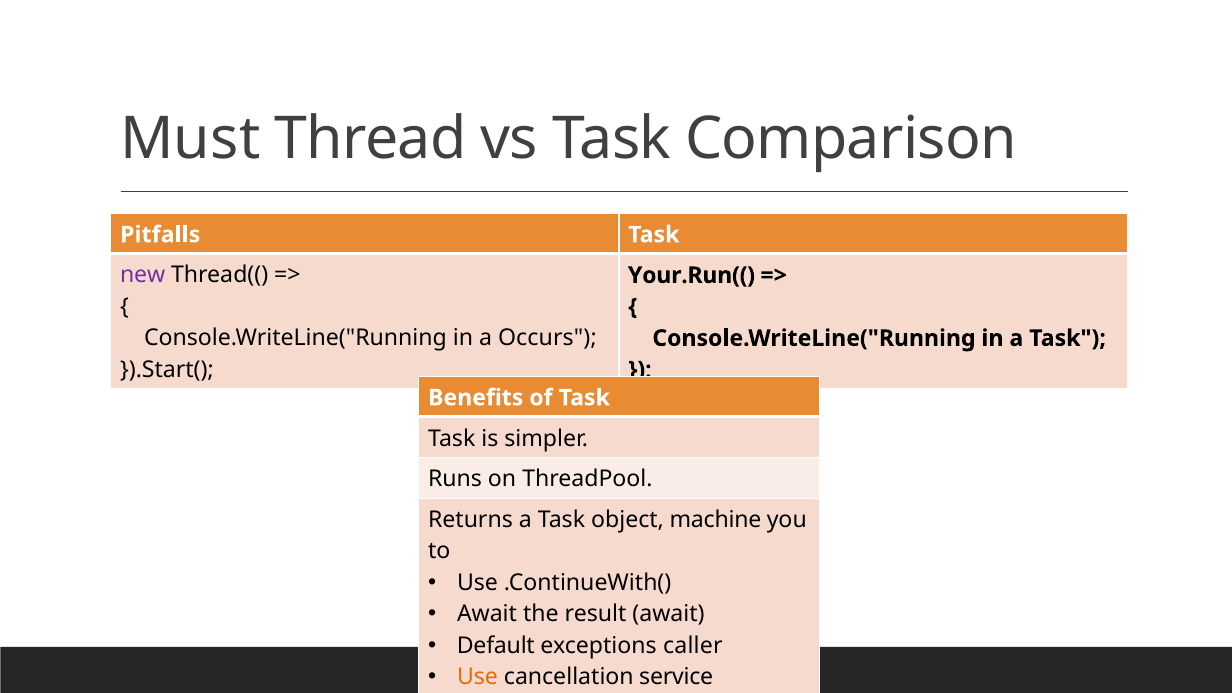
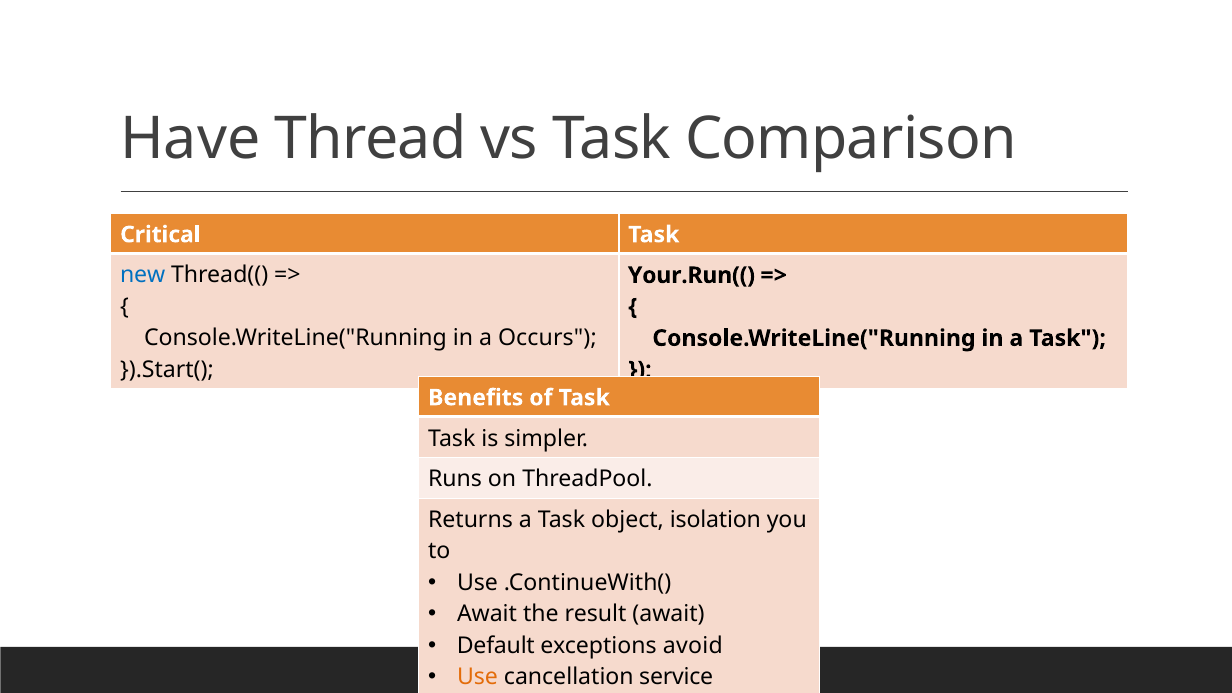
Must: Must -> Have (190, 139)
Pitfalls: Pitfalls -> Critical (160, 235)
new colour: purple -> blue (143, 275)
machine: machine -> isolation (715, 520)
caller: caller -> avoid (693, 646)
